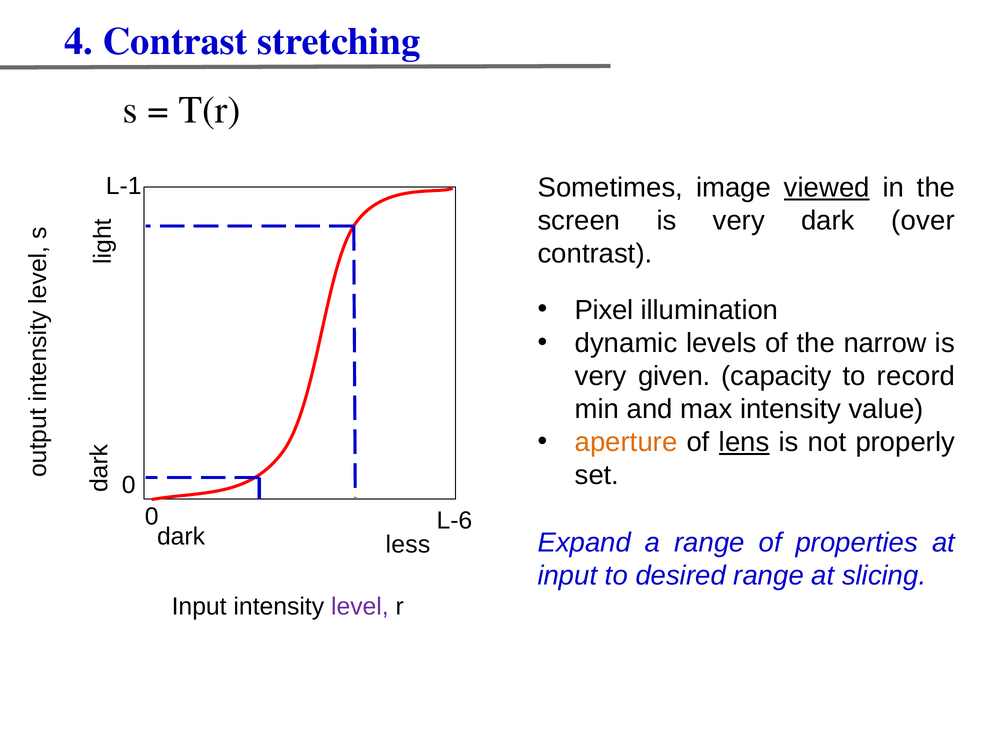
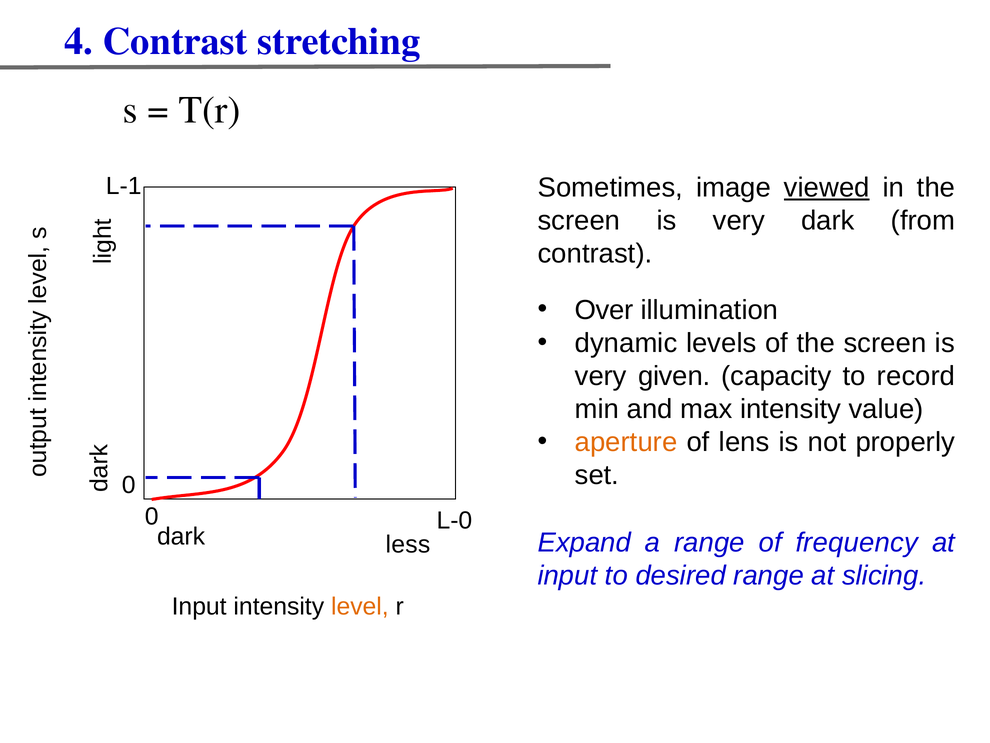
over: over -> from (923, 221)
Pixel: Pixel -> Over (604, 310)
of the narrow: narrow -> screen (885, 343)
lens underline: present -> none (744, 442)
L-6: L-6 -> L-0 (454, 520)
properties: properties -> frequency (857, 542)
level colour: purple -> orange (360, 606)
